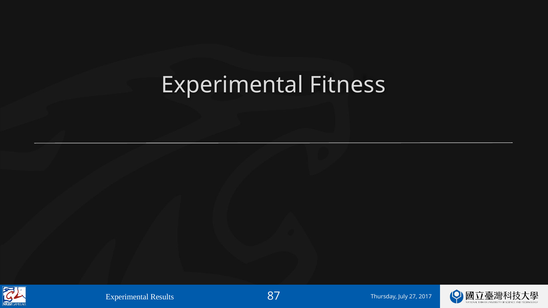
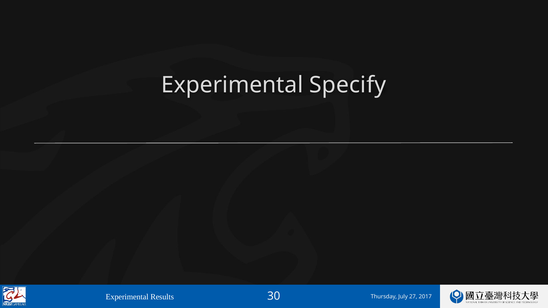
Fitness: Fitness -> Specify (348, 85)
87: 87 -> 30 (274, 296)
